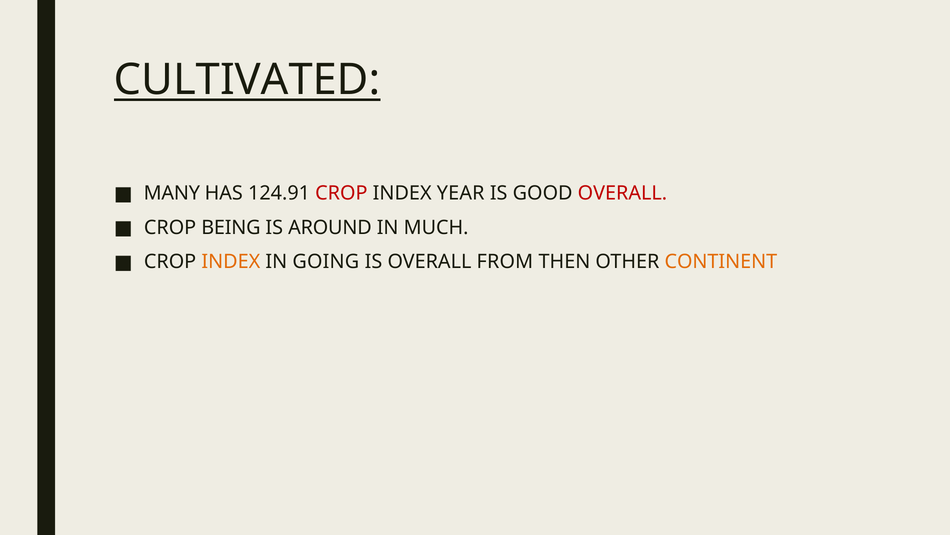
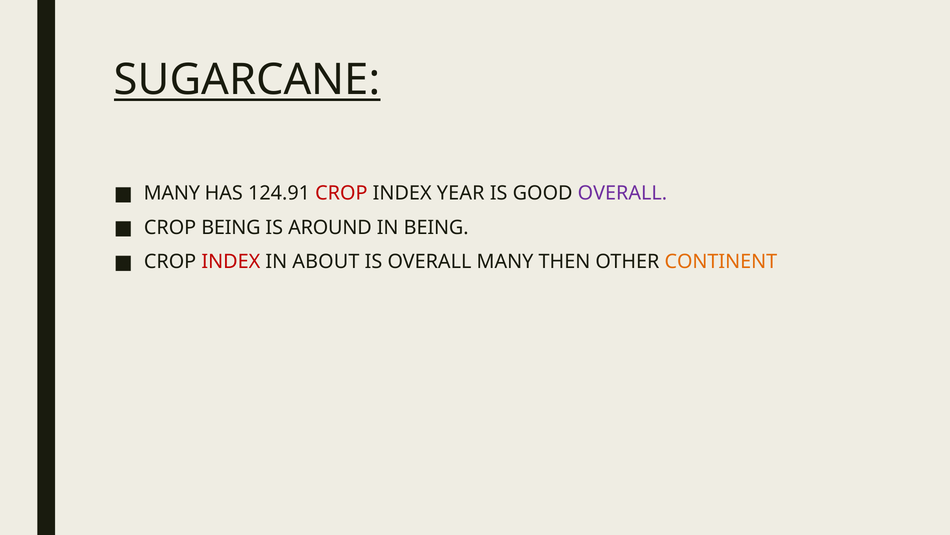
CULTIVATED: CULTIVATED -> SUGARCANE (247, 80)
OVERALL colour: red -> purple (622, 193)
IN MUCH: MUCH -> BEING (436, 227)
INDEX colour: orange -> red (231, 261)
GOING: GOING -> ABOUT (326, 261)
OVERALL FROM: FROM -> MANY (505, 261)
